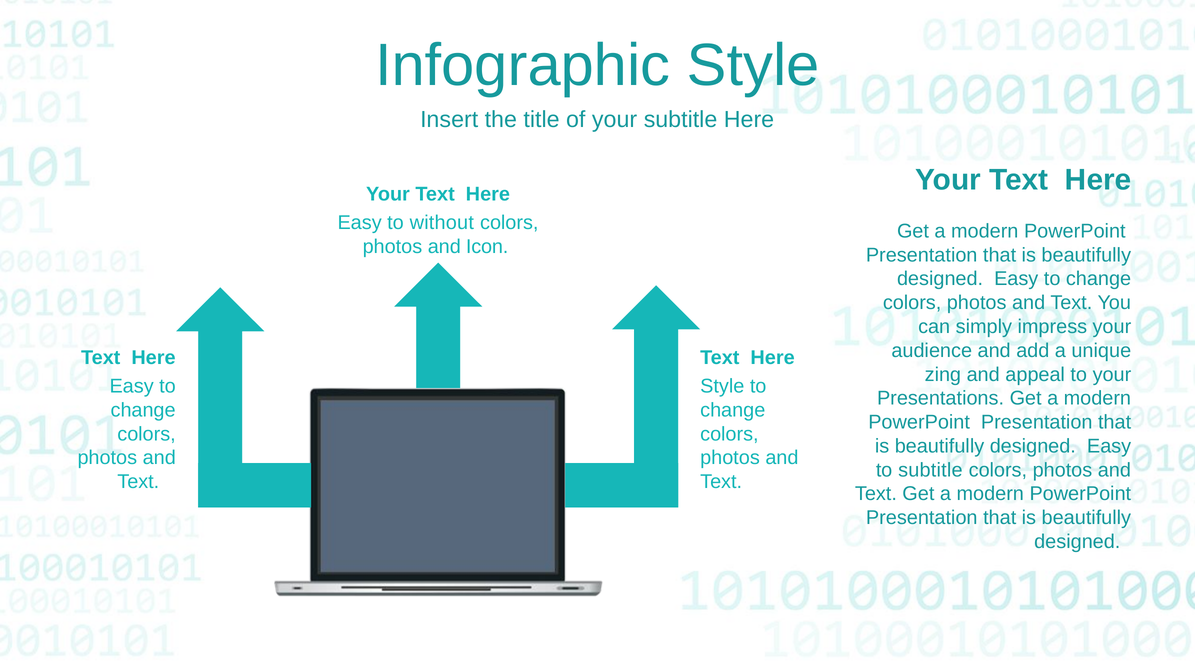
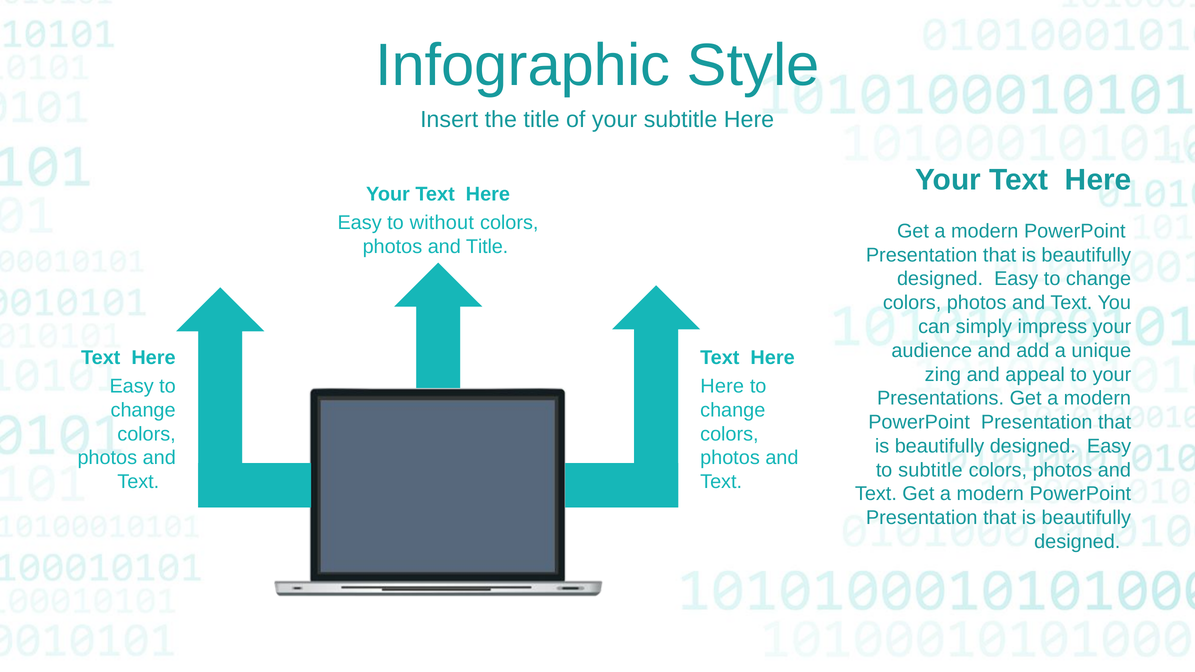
and Icon: Icon -> Title (487, 247)
Style: Style -> Here (722, 386)
